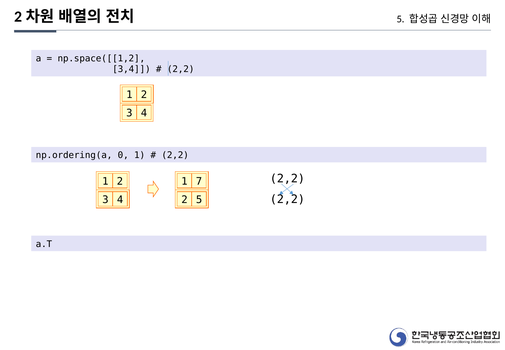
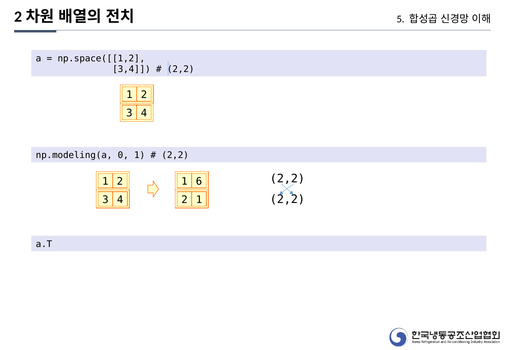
np.ordering(a: np.ordering(a -> np.modeling(a (74, 155)
7: 7 -> 6 (199, 181)
2 5: 5 -> 1 (199, 199)
